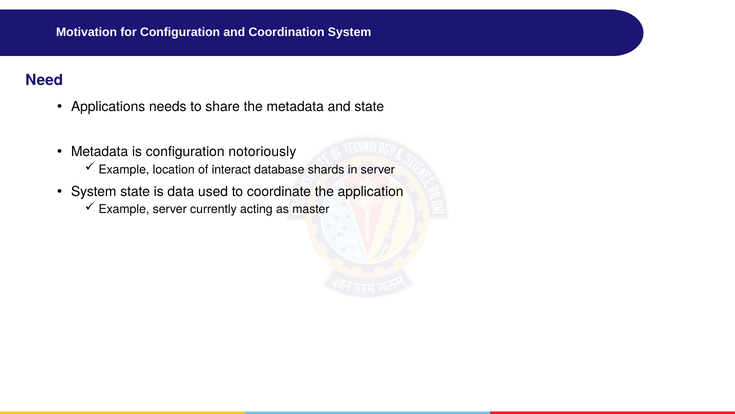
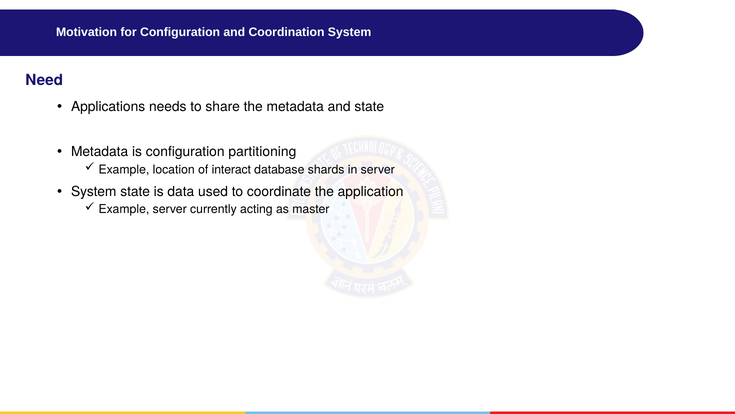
notoriously: notoriously -> partitioning (262, 152)
